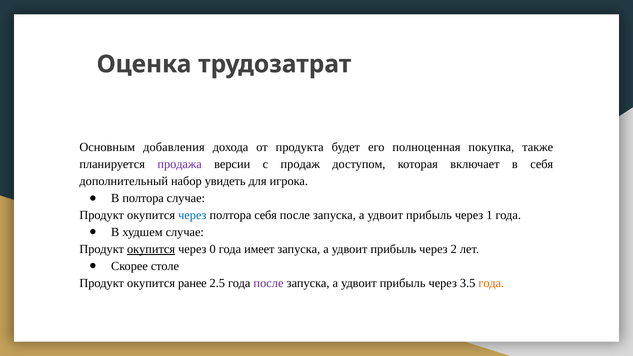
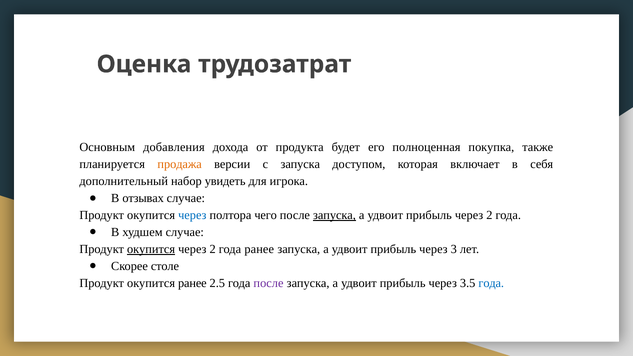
продажа colour: purple -> orange (180, 164)
с продаж: продаж -> запуска (300, 164)
В полтора: полтора -> отзывах (143, 198)
полтора себя: себя -> чего (266, 215)
запуска underline: none -> present (334, 215)
прибыль через 1: 1 -> 2 (489, 215)
0: 0 -> 2 (213, 249)
года имеет: имеет -> ранее (259, 249)
2: 2 -> 3 (454, 249)
года colour: orange -> blue (491, 283)
